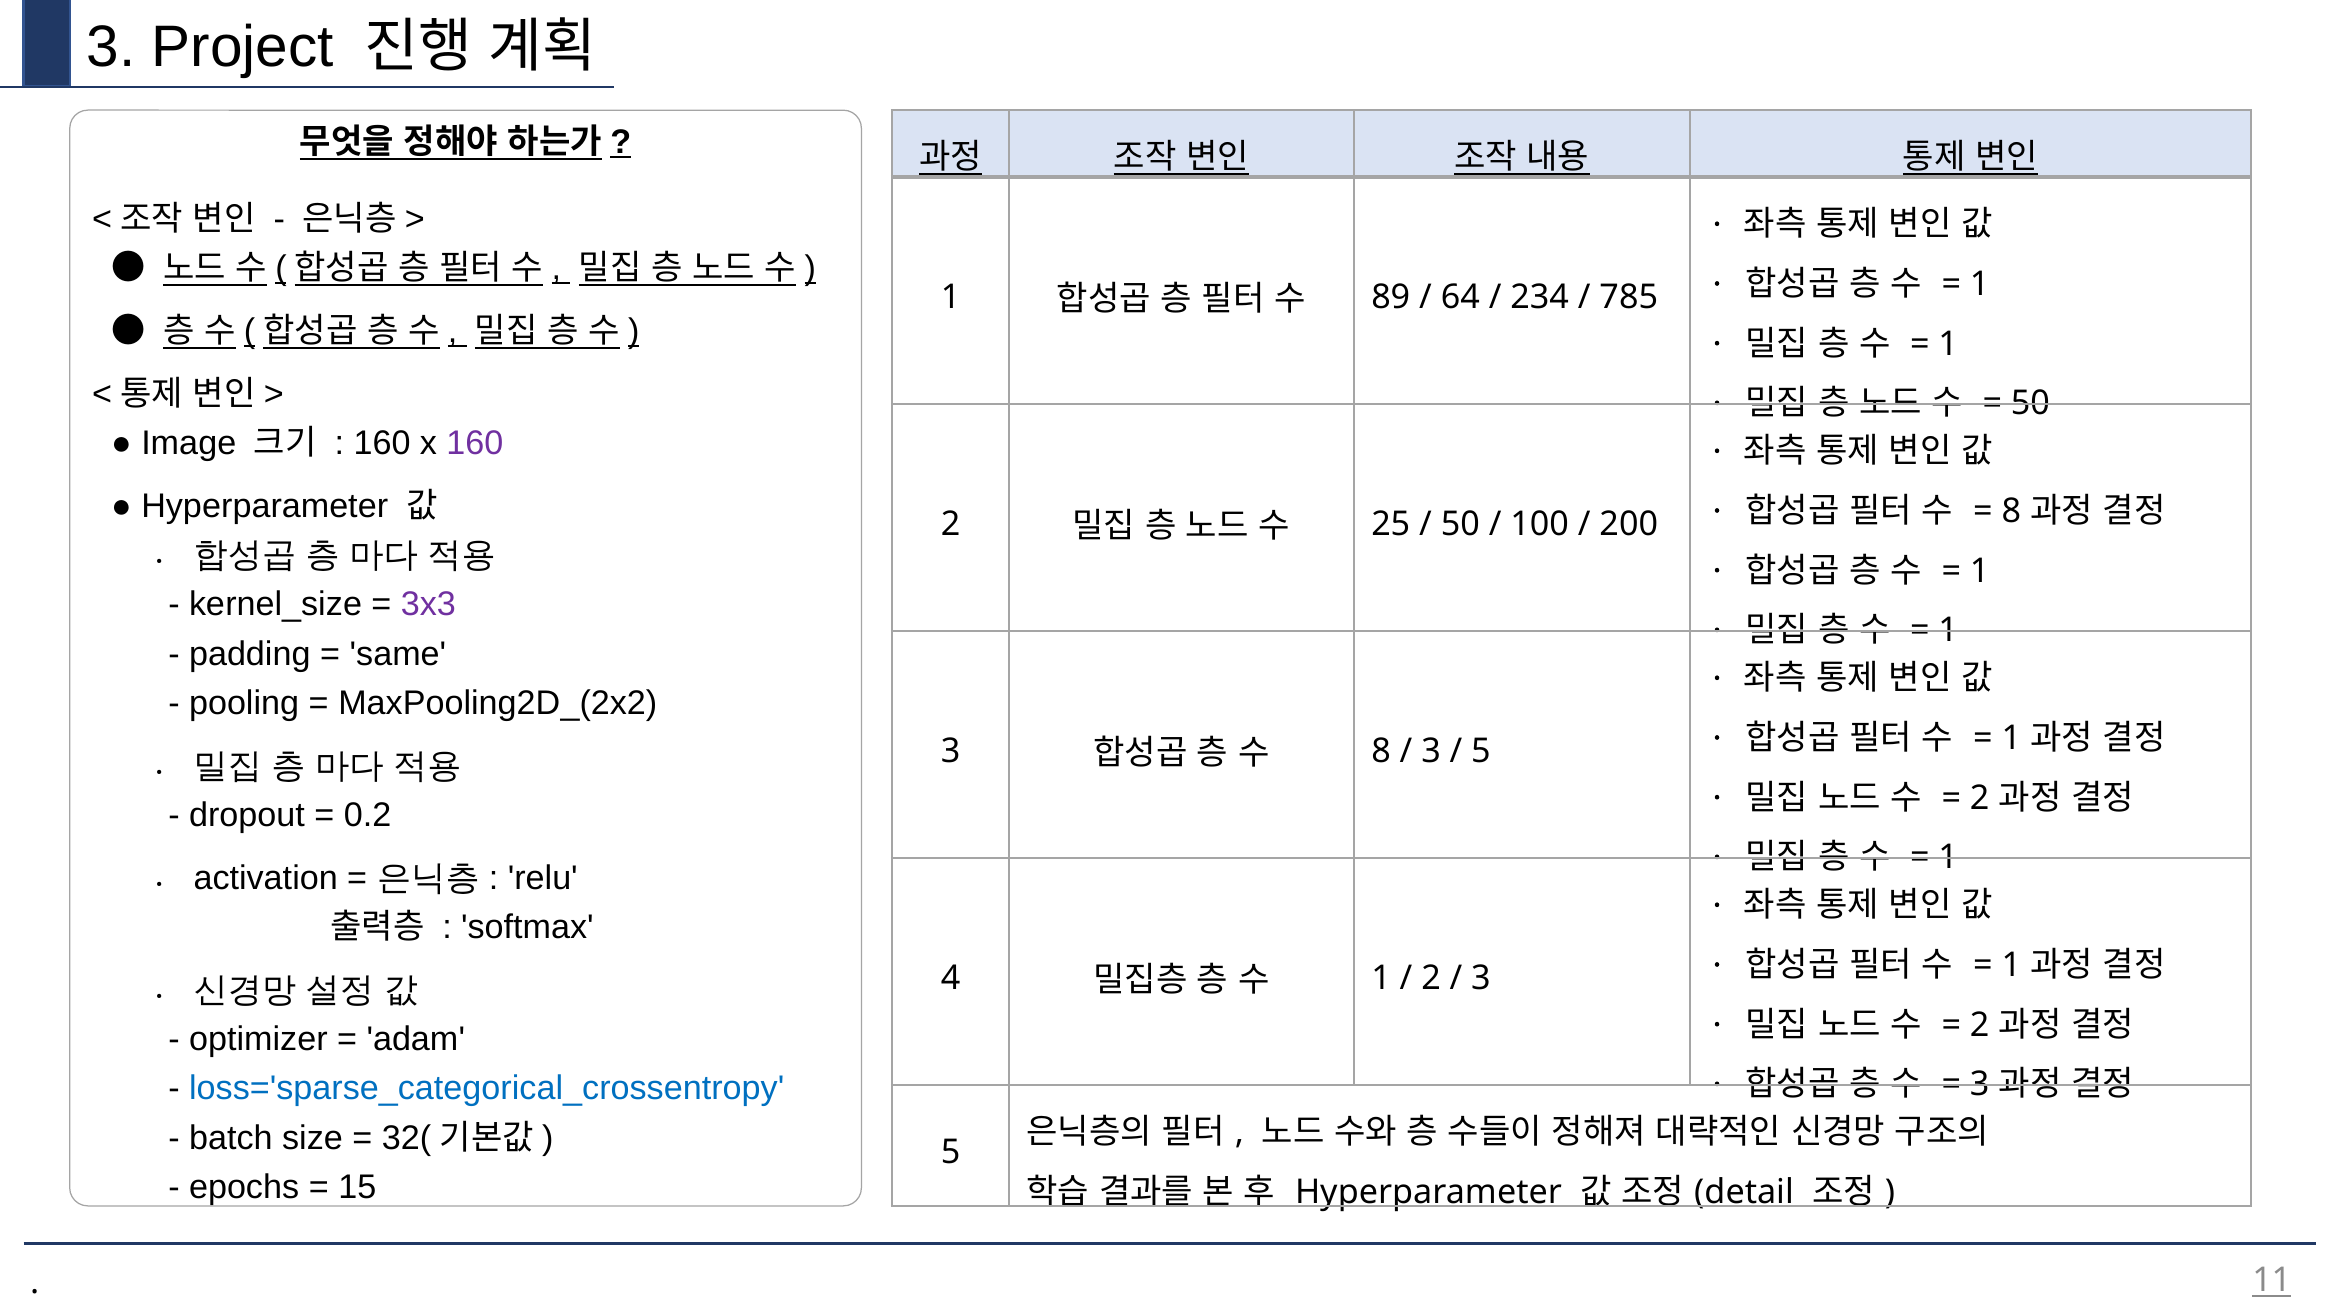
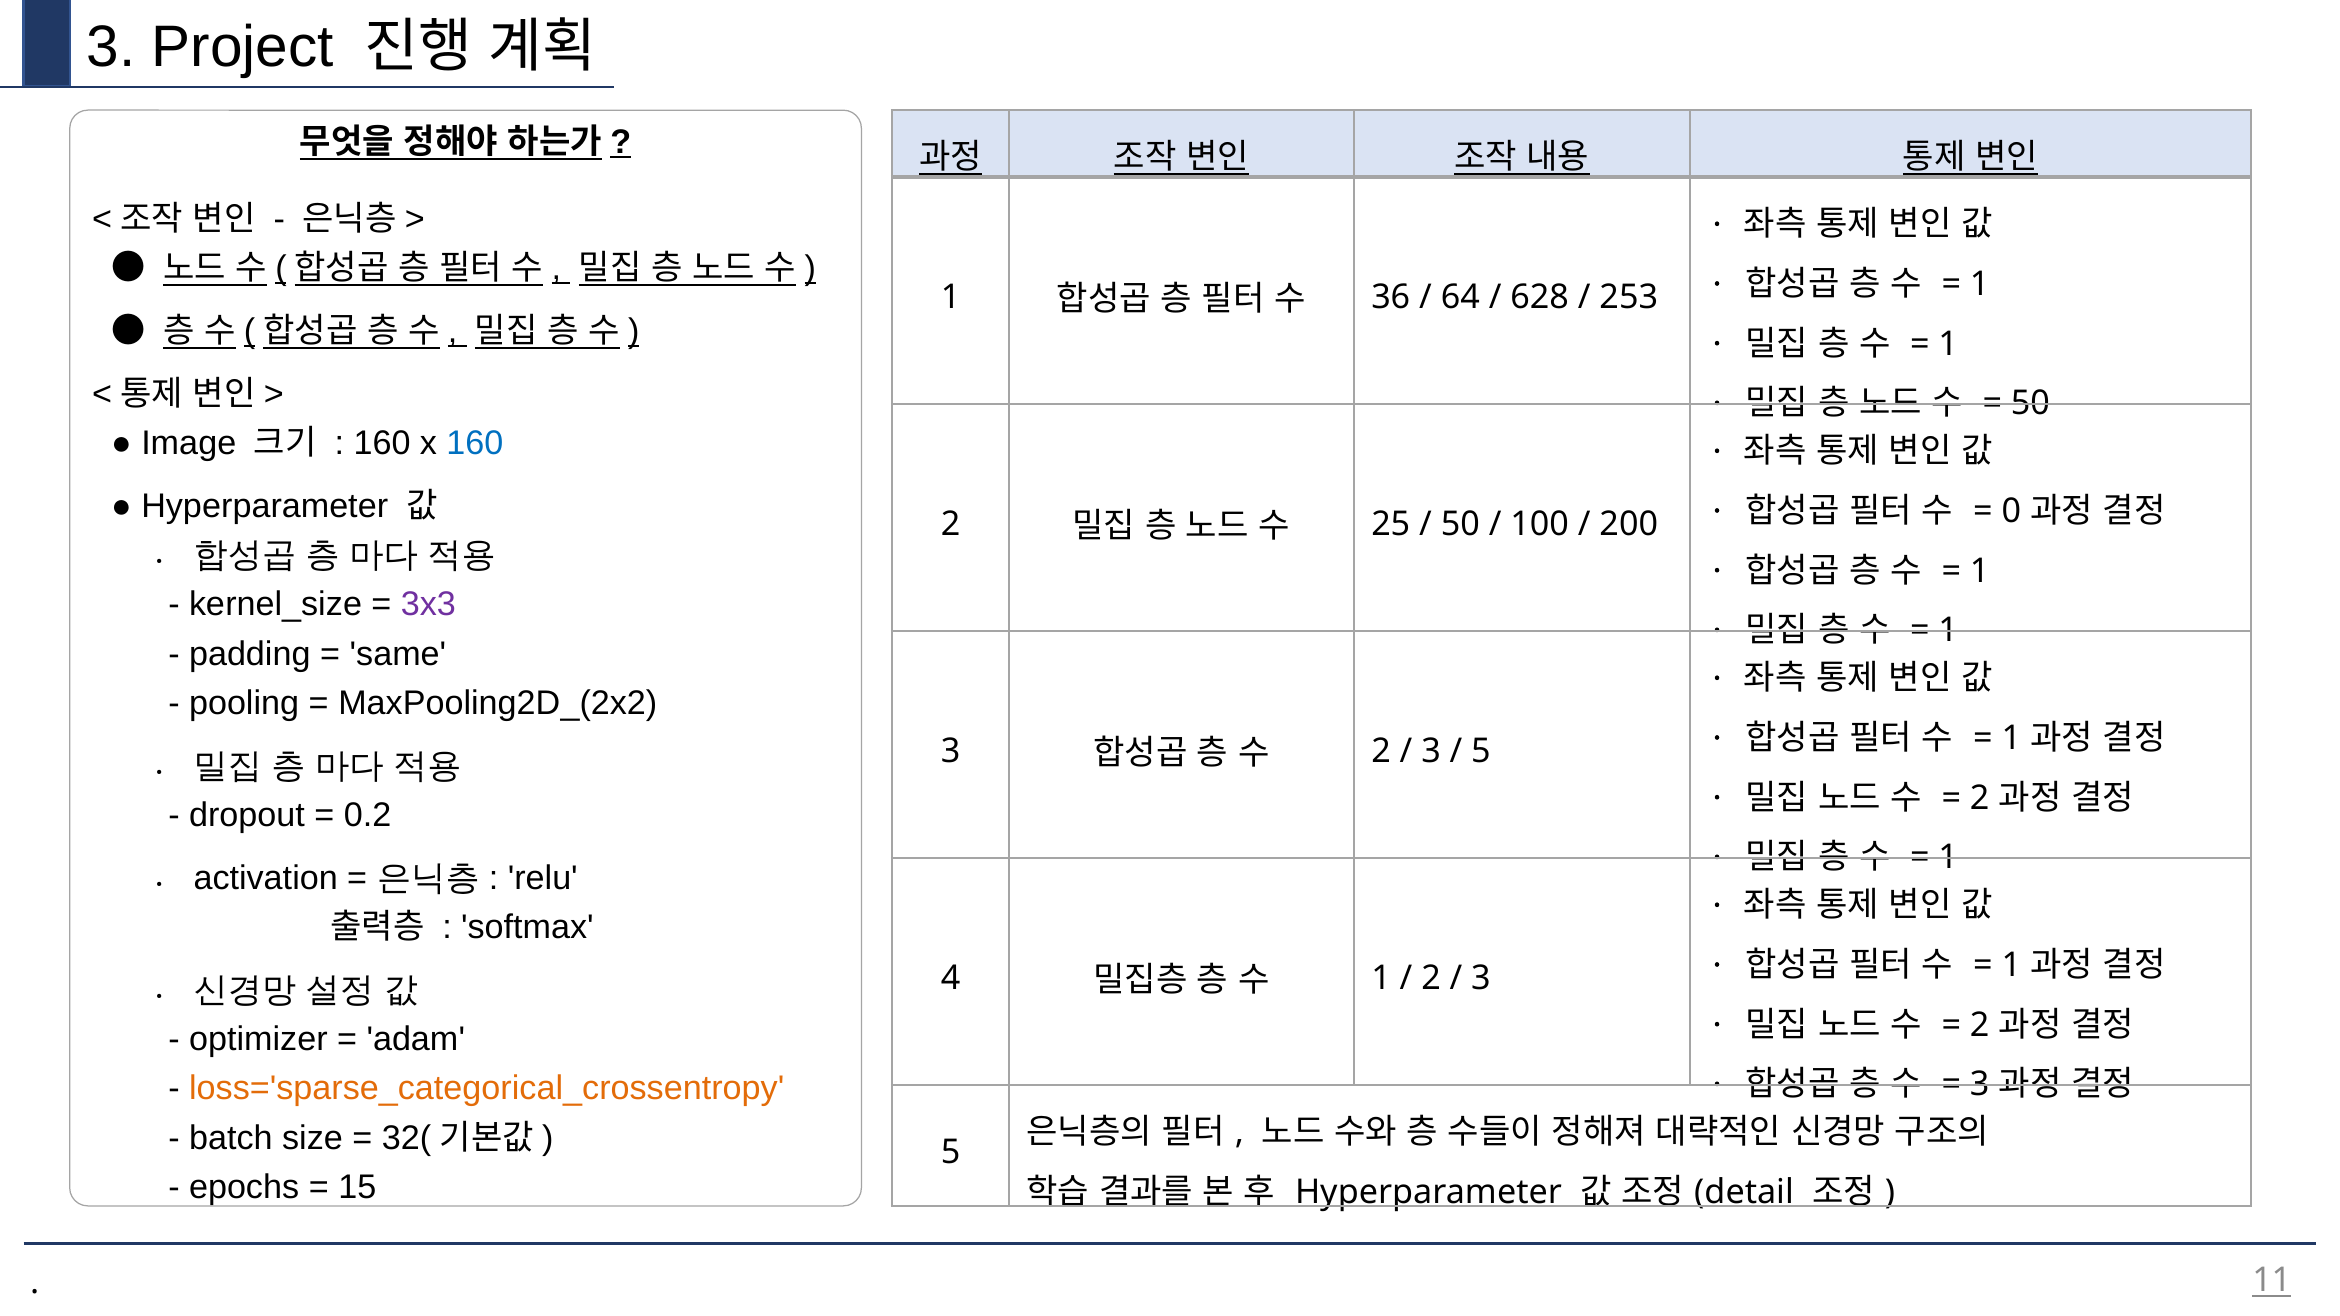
89: 89 -> 36 (1391, 297)
234: 234 -> 628 (1540, 297)
785: 785 -> 253 (1629, 297)
160 colour: purple -> blue (475, 444)
8: 8 -> 0 (2011, 511)
8: 8 -> 2 (1381, 752)
loss='sparse_categorical_crossentropy colour: blue -> orange (487, 1089)
